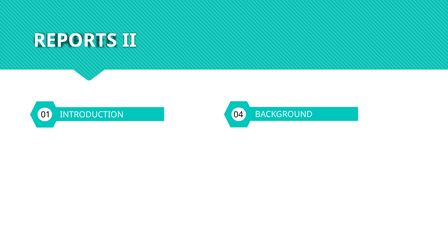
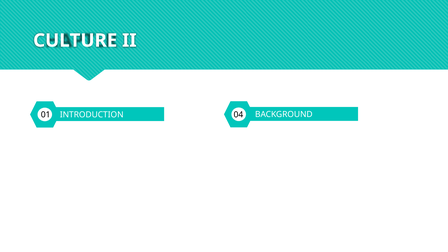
REPORTS: REPORTS -> CULTURE (75, 41)
